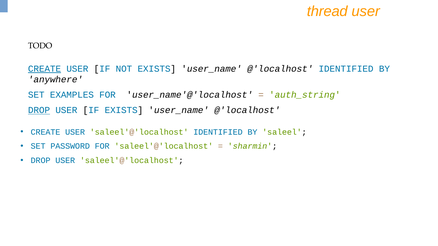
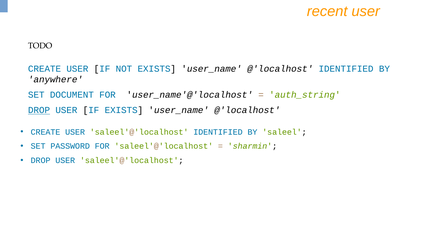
thread: thread -> recent (327, 11)
CREATE underline: present -> none (45, 69)
EXAMPLES: EXAMPLES -> DOCUMENT (72, 95)
